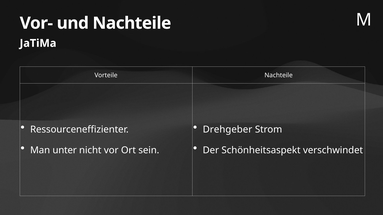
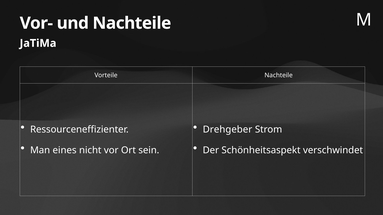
unter: unter -> eines (65, 151)
